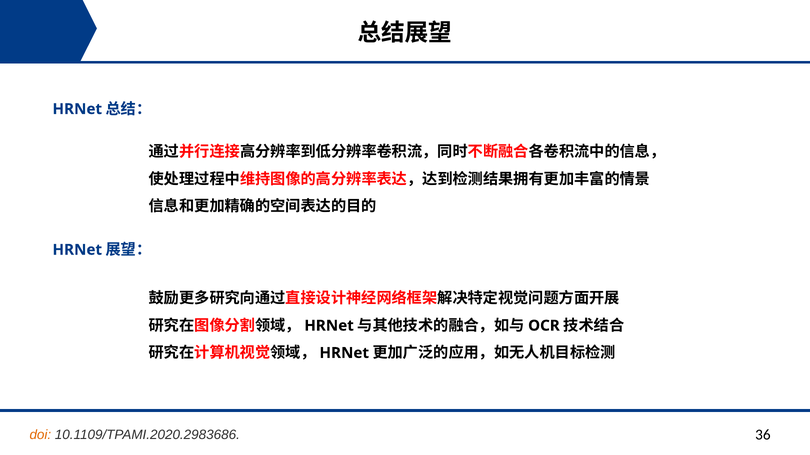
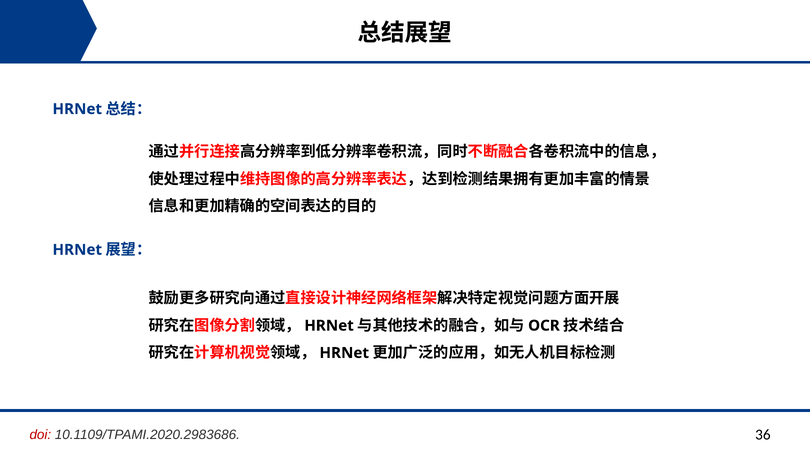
doi colour: orange -> red (40, 435)
